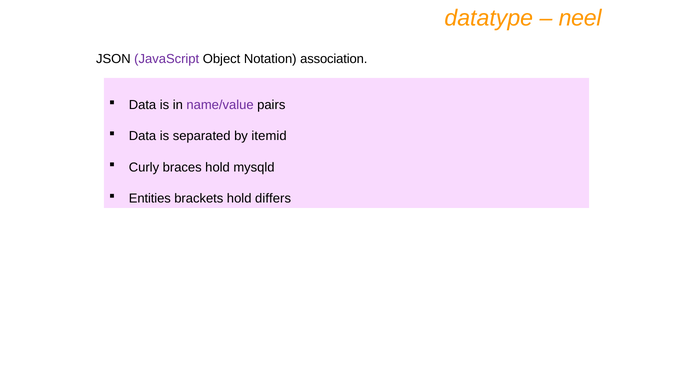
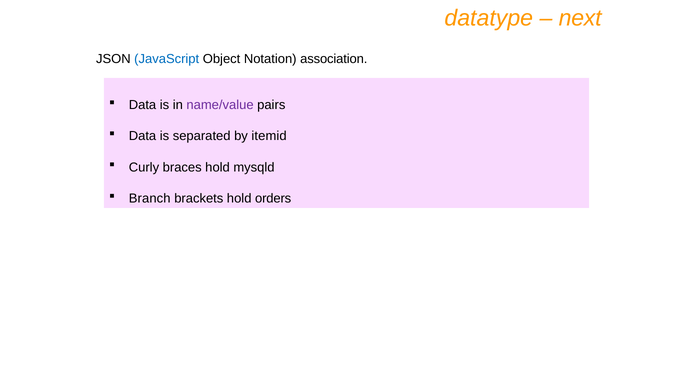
neel: neel -> next (580, 18)
JavaScript colour: purple -> blue (167, 59)
Entities: Entities -> Branch (150, 198)
differs: differs -> orders (273, 198)
